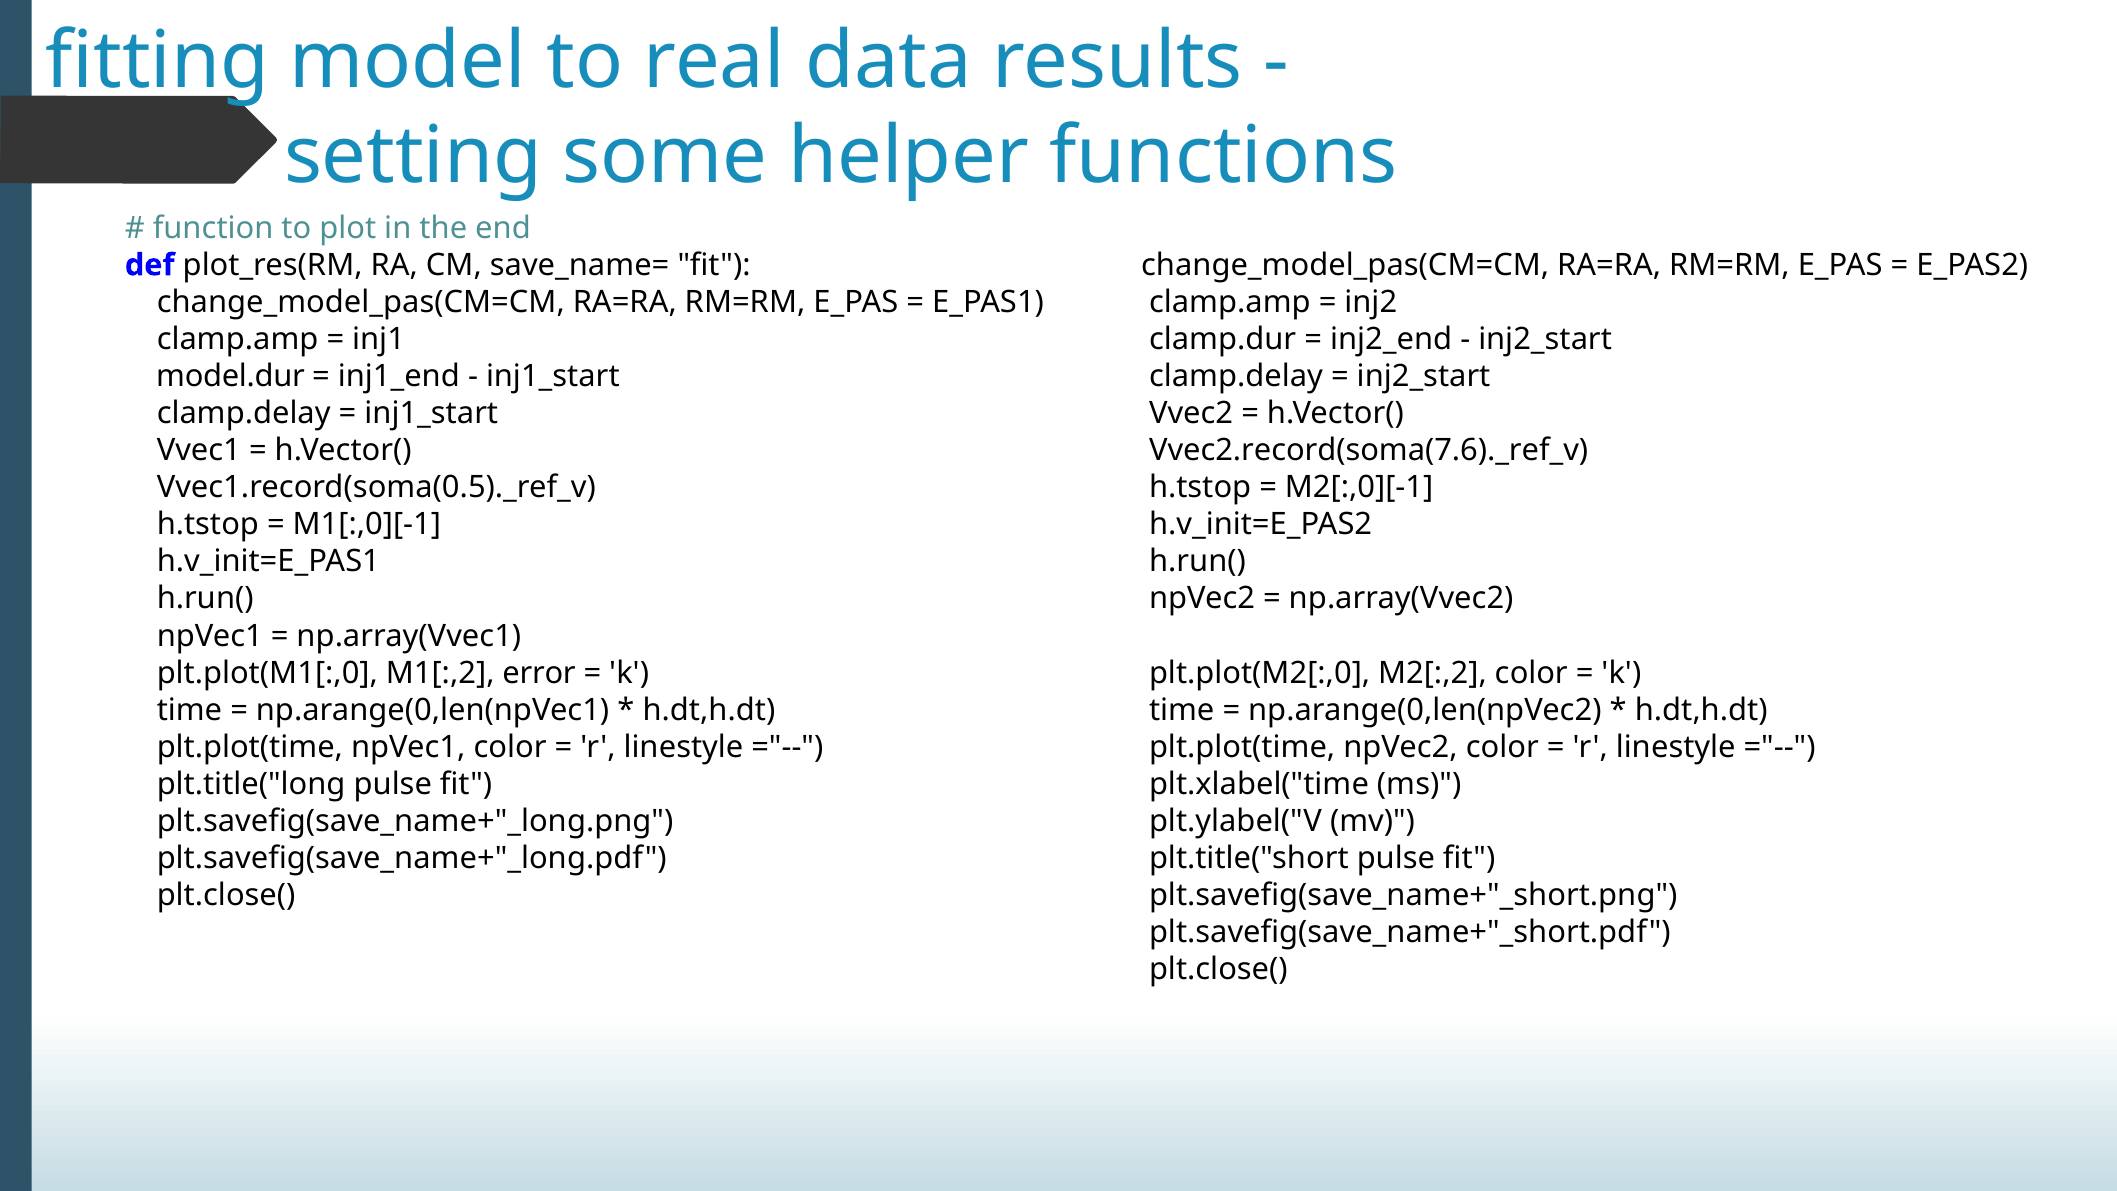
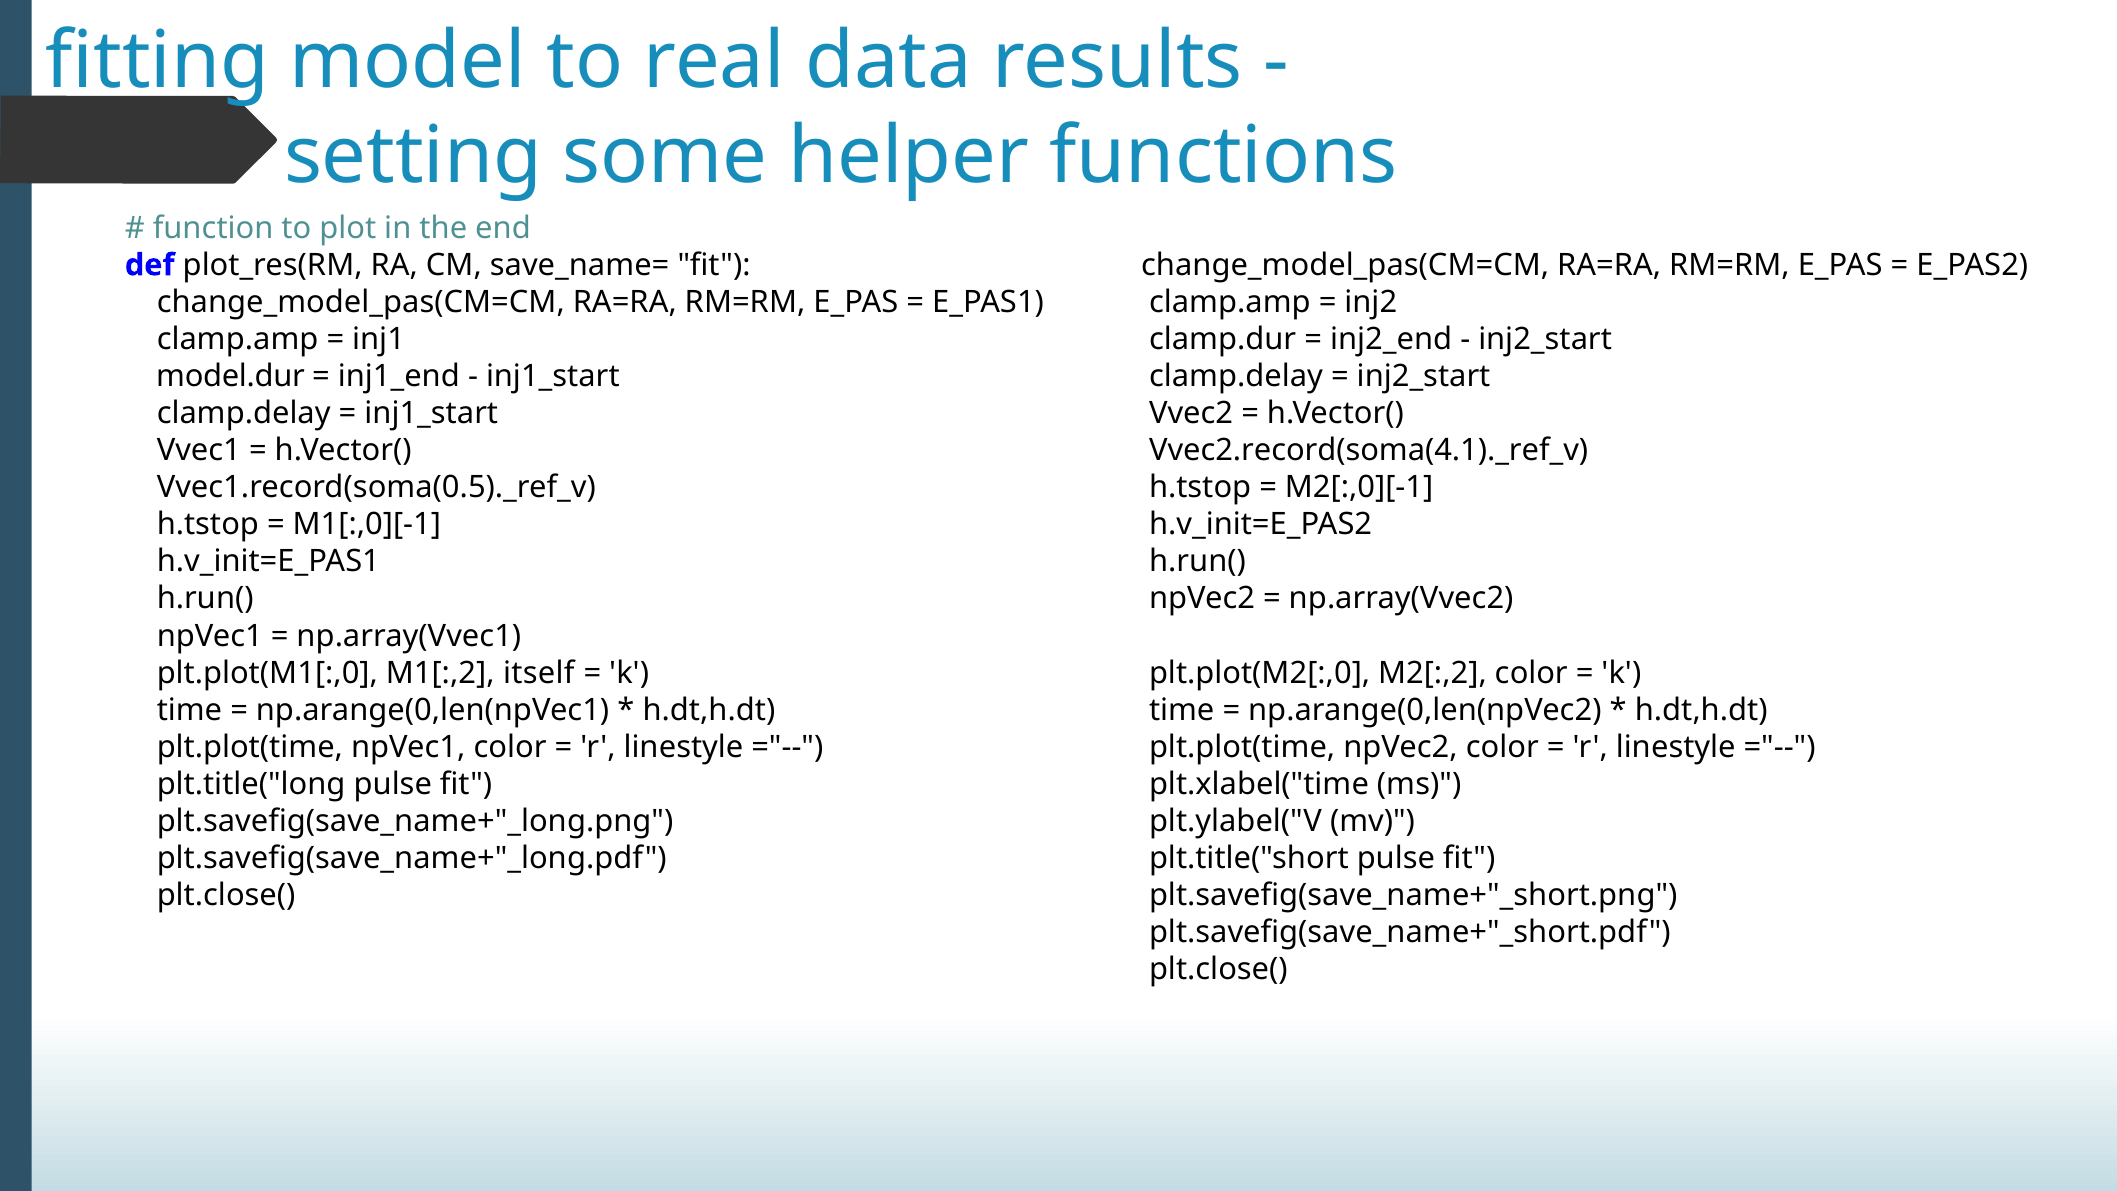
Vvec2.record(soma(7.6)._ref_v: Vvec2.record(soma(7.6)._ref_v -> Vvec2.record(soma(4.1)._ref_v (1369, 450)
error: error -> itself (539, 673)
